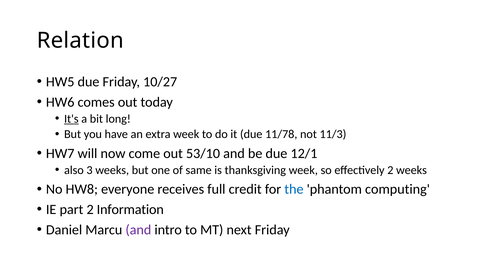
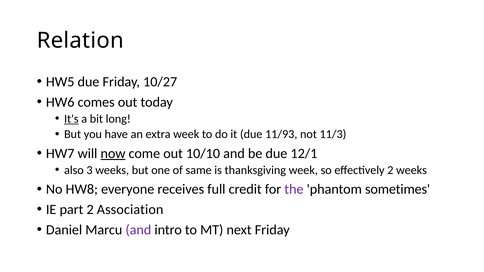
11/78: 11/78 -> 11/93 (281, 134)
now underline: none -> present (113, 154)
53/10: 53/10 -> 10/10 (203, 154)
the colour: blue -> purple (294, 189)
computing: computing -> sometimes (398, 189)
Information: Information -> Association (130, 210)
